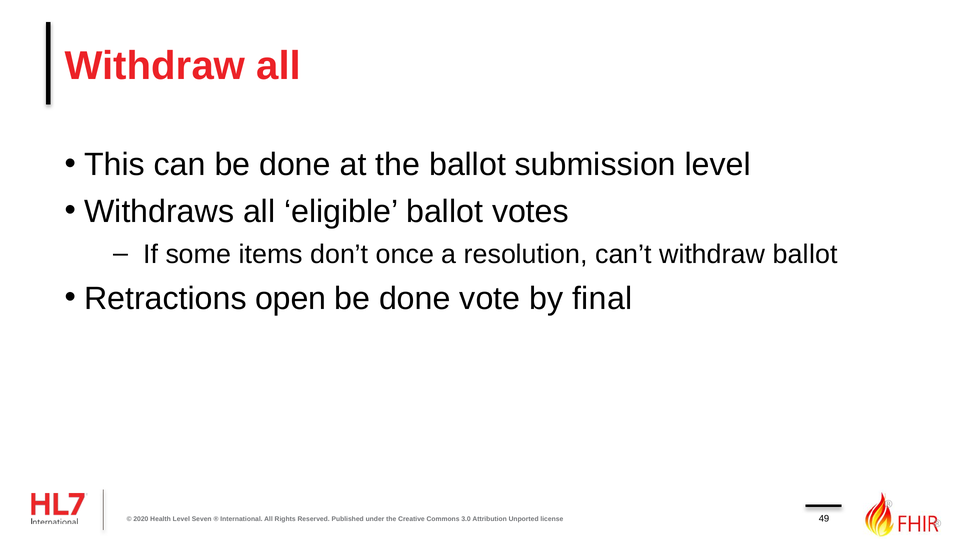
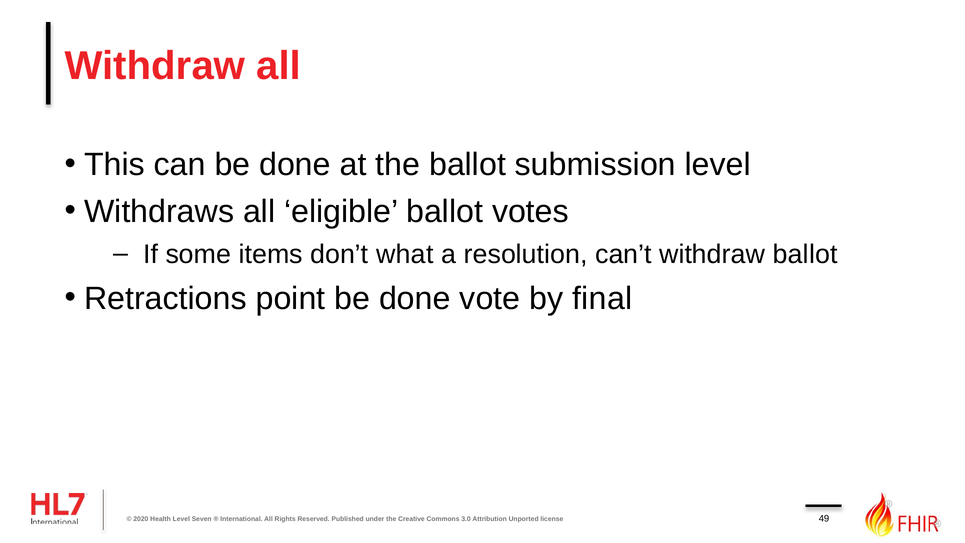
once: once -> what (405, 255)
open: open -> point (291, 298)
